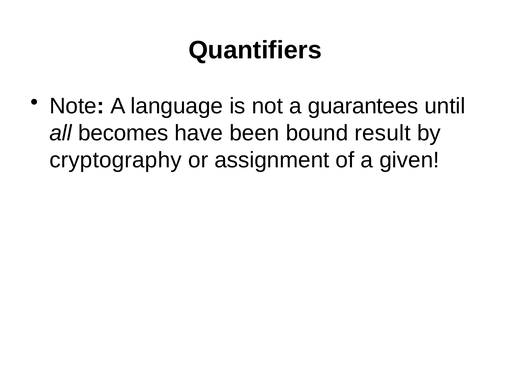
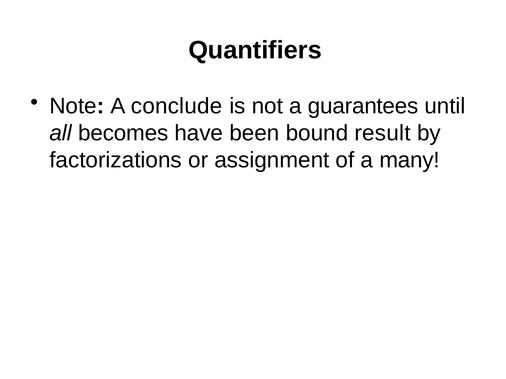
language: language -> conclude (177, 106)
cryptography: cryptography -> factorizations (116, 160)
given: given -> many (410, 160)
